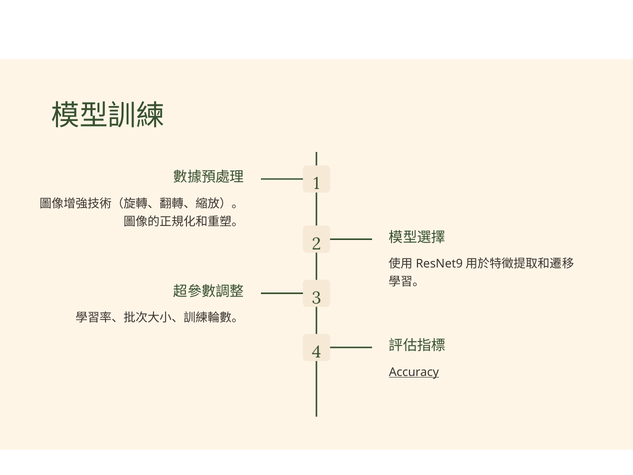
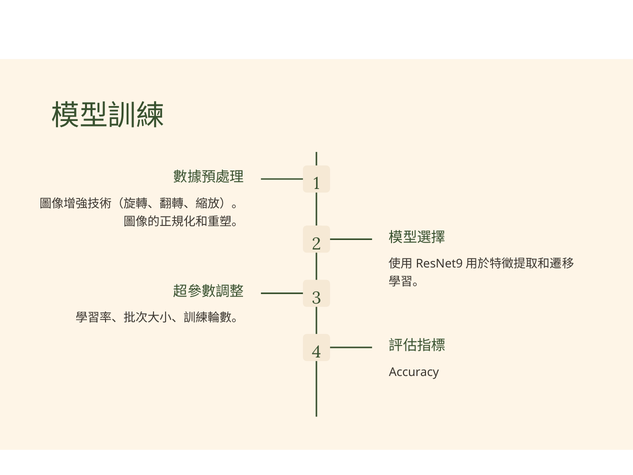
Accuracy underline: present -> none (414, 372)
